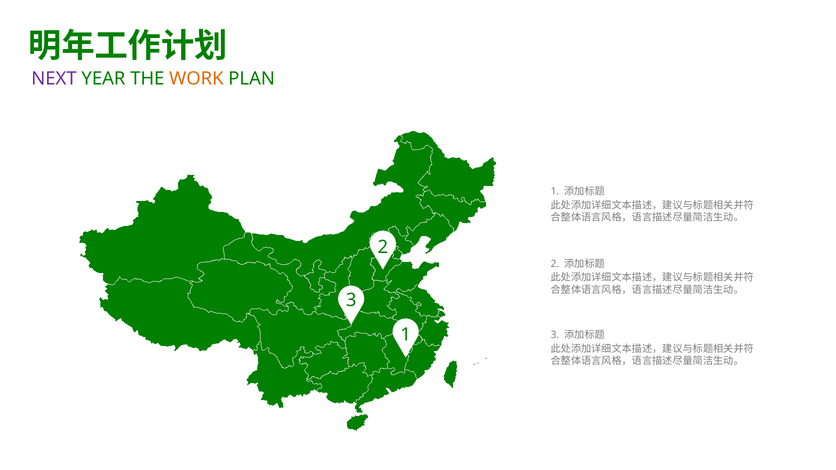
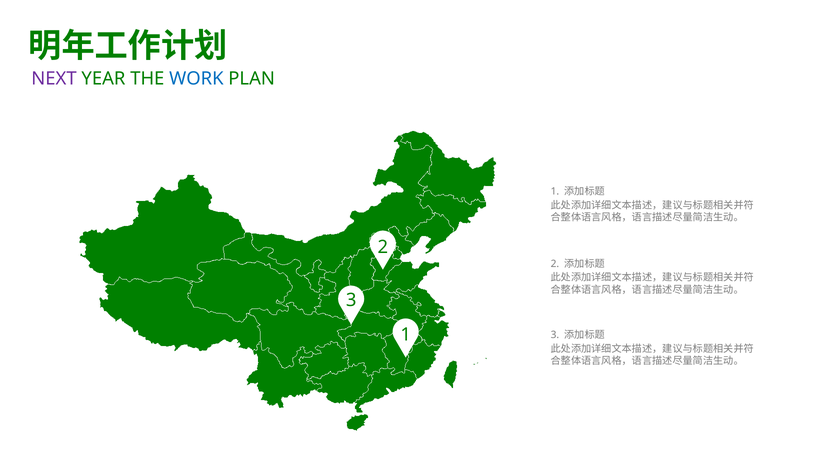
WORK colour: orange -> blue (196, 79)
